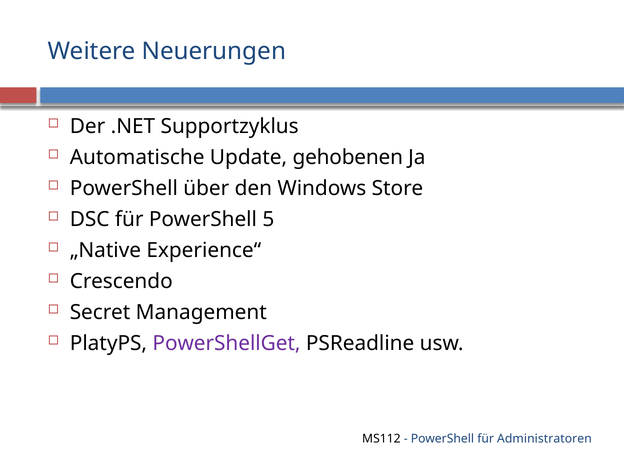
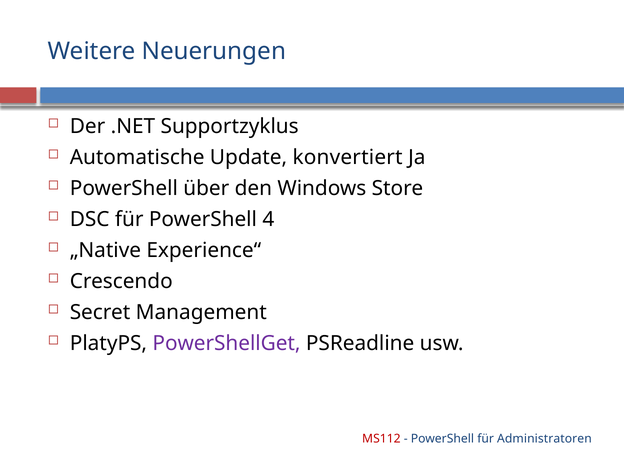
gehobenen: gehobenen -> konvertiert (348, 157)
5: 5 -> 4 (268, 219)
MS112 colour: black -> red (381, 439)
